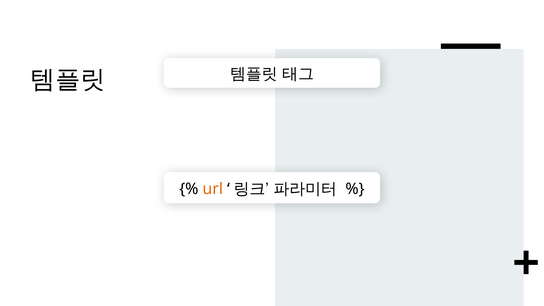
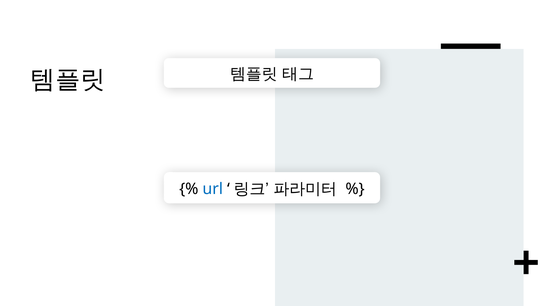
url colour: orange -> blue (213, 189)
